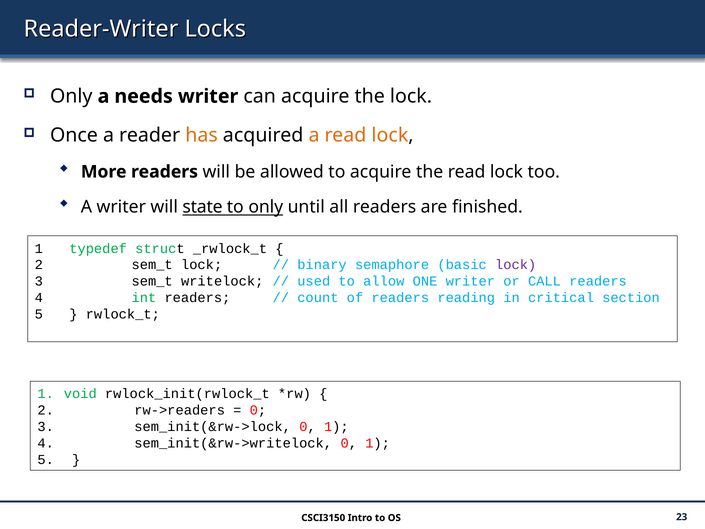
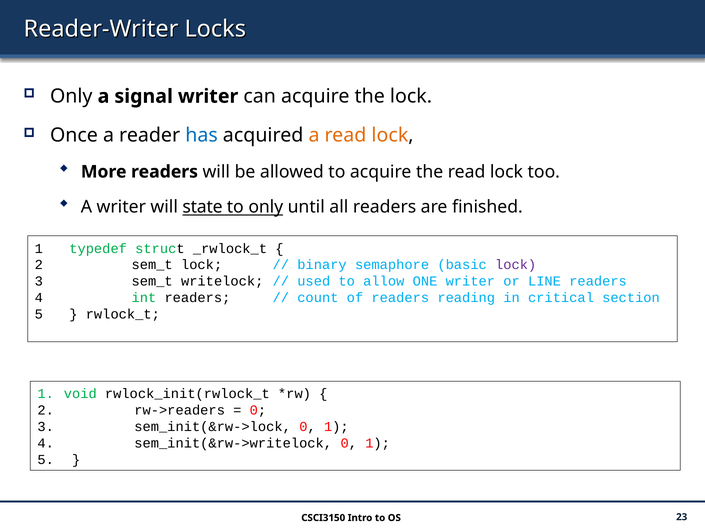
needs: needs -> signal (144, 96)
has colour: orange -> blue (202, 135)
CALL: CALL -> LINE (544, 281)
